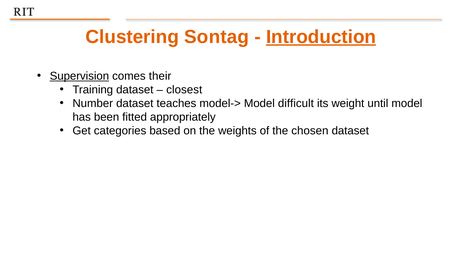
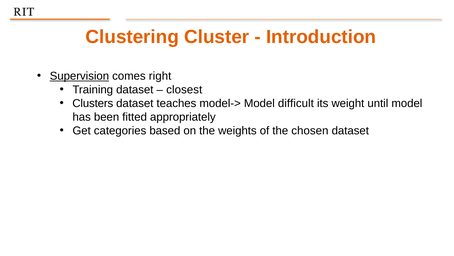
Sontag: Sontag -> Cluster (217, 37)
Introduction underline: present -> none (321, 37)
their: their -> right (160, 76)
Number: Number -> Clusters (93, 103)
